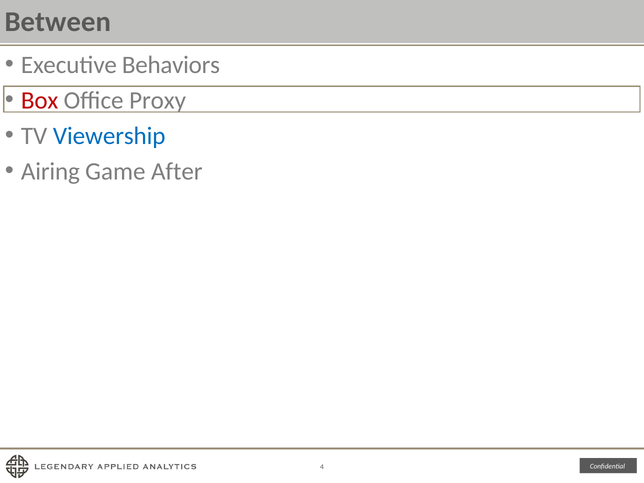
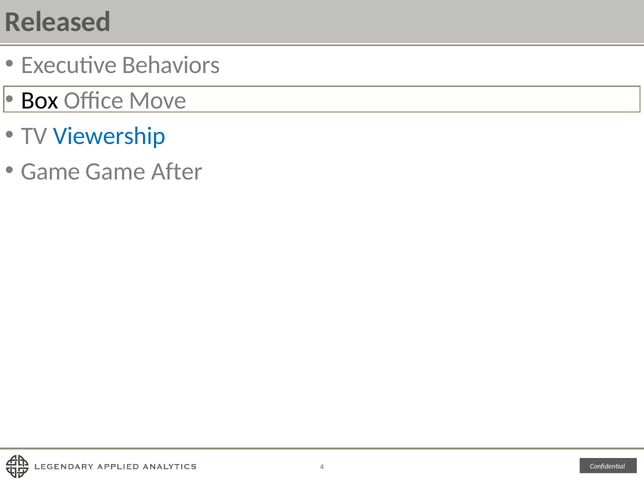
Between: Between -> Released (58, 22)
Box colour: red -> black (40, 101)
Proxy: Proxy -> Move (158, 101)
Airing: Airing -> Game (50, 171)
